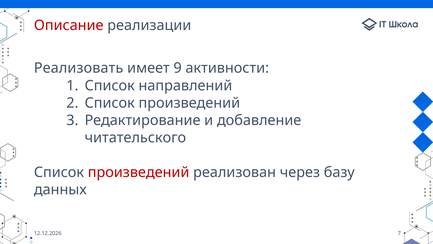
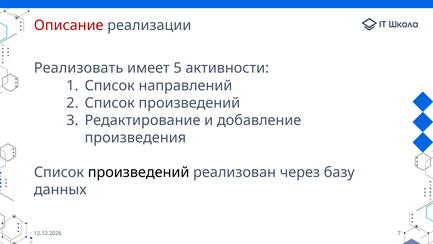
9: 9 -> 5 (178, 68)
читательского: читательского -> произведения (135, 137)
произведений colour: red -> black (139, 172)
